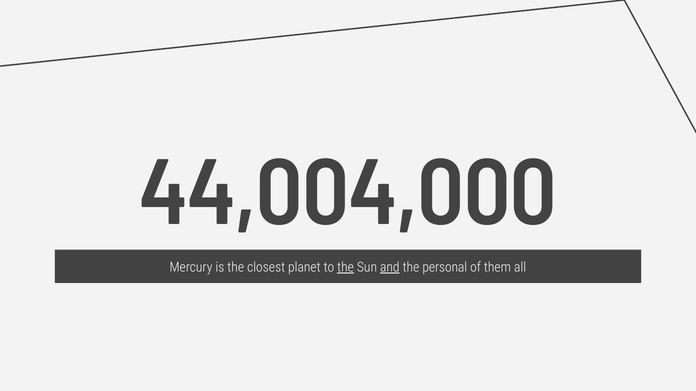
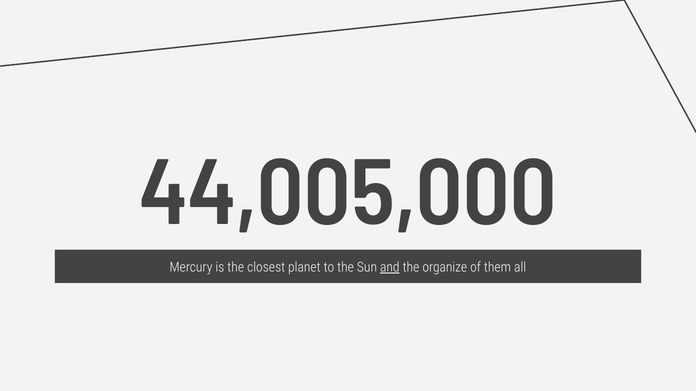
44,004,000: 44,004,000 -> 44,005,000 (348, 194)
the underline: present -> none (346, 268)
personal: personal -> organize (445, 268)
